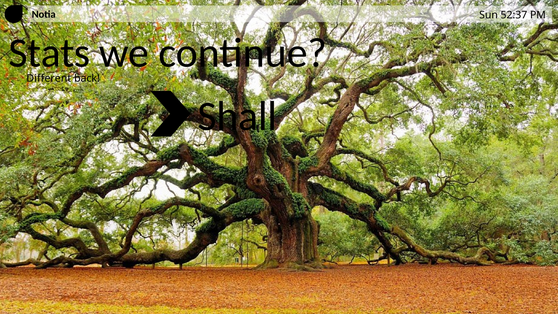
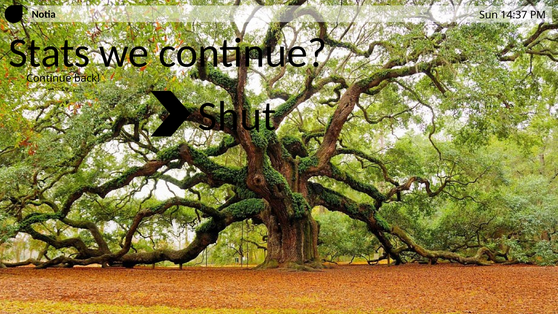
52:37: 52:37 -> 14:37 (514, 15)
Different: Different -> Continue (49, 78)
Shall: Shall -> Shut (237, 116)
